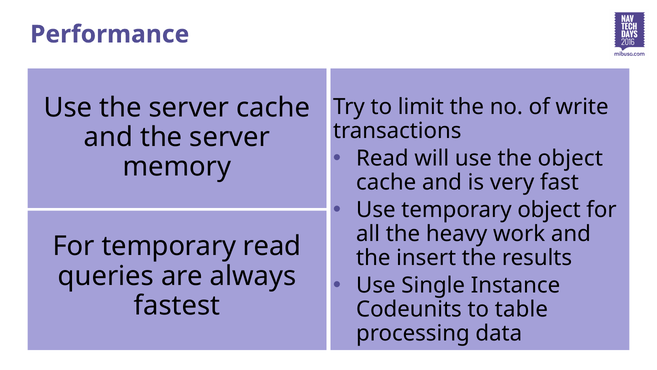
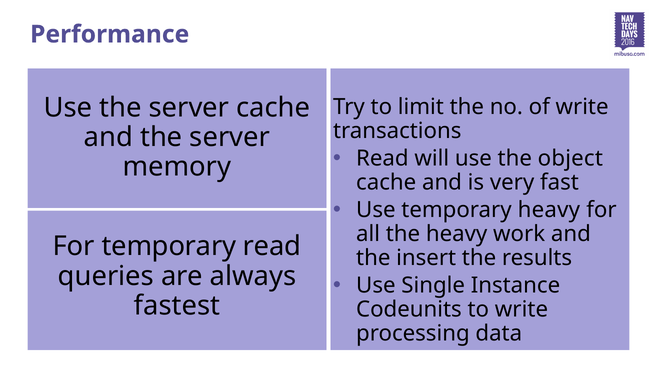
temporary object: object -> heavy (549, 210)
to table: table -> write (521, 309)
